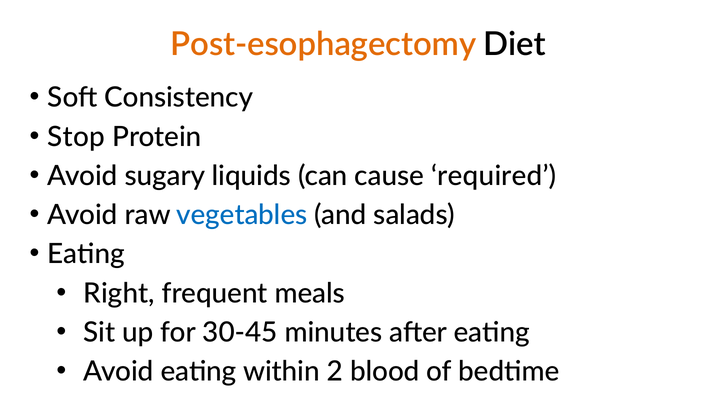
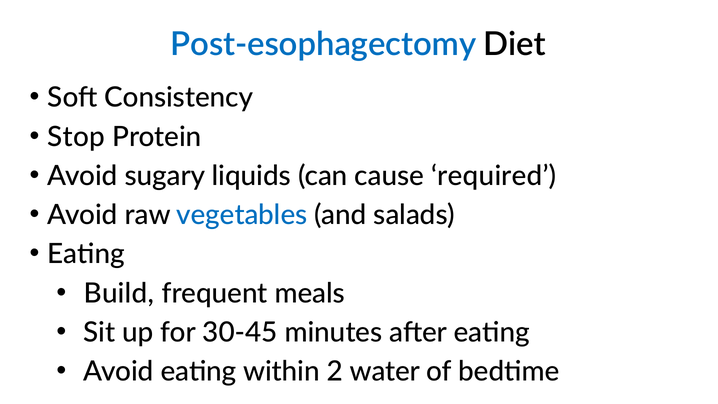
Post-esophagectomy colour: orange -> blue (323, 44)
Right: Right -> Build (119, 293)
blood: blood -> water (385, 372)
